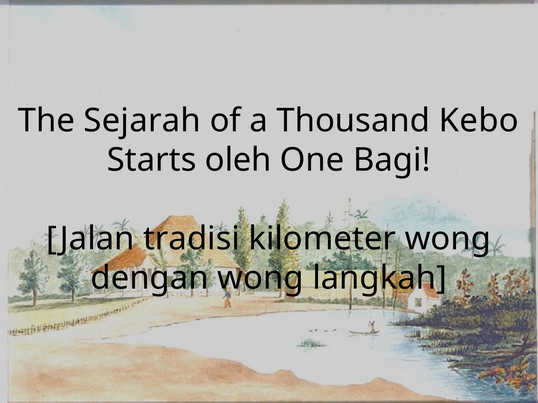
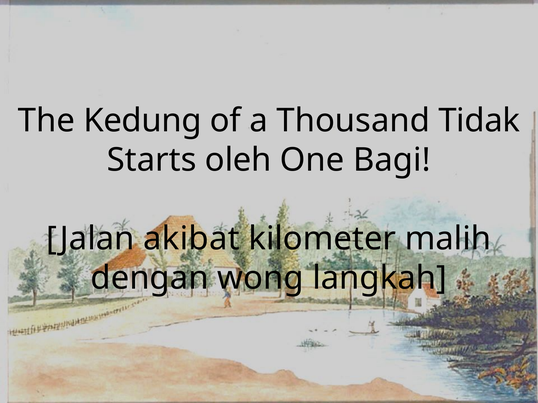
Sejarah: Sejarah -> Kedung (143, 121)
Kebo: Kebo -> Tidak (479, 121)
tradisi: tradisi -> akibat (191, 239)
kilometer wong: wong -> malih (448, 239)
